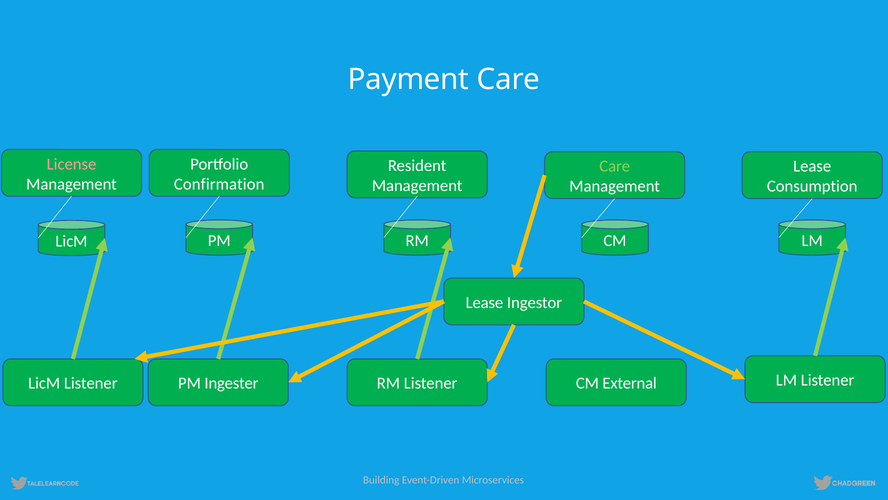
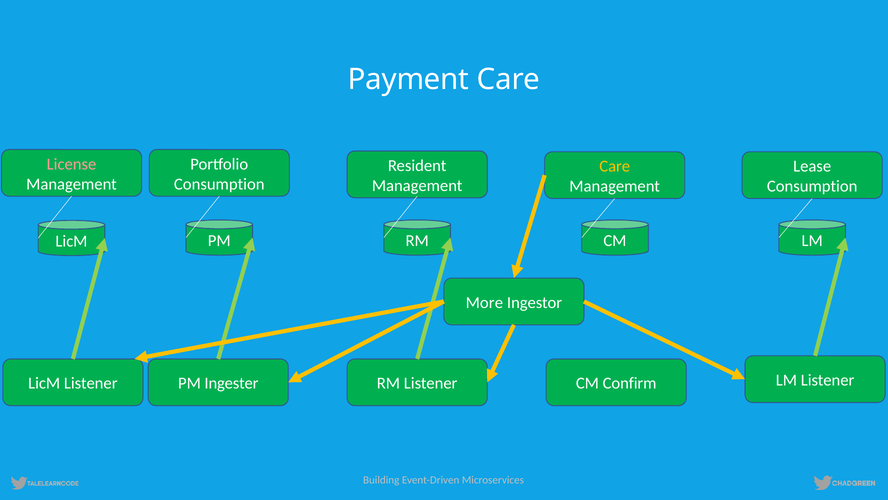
Care colour: light green -> yellow (615, 166)
Confirmation: Confirmation -> Consumption (219, 184)
Lease: Lease -> More (484, 302)
External: External -> Confirm (630, 383)
